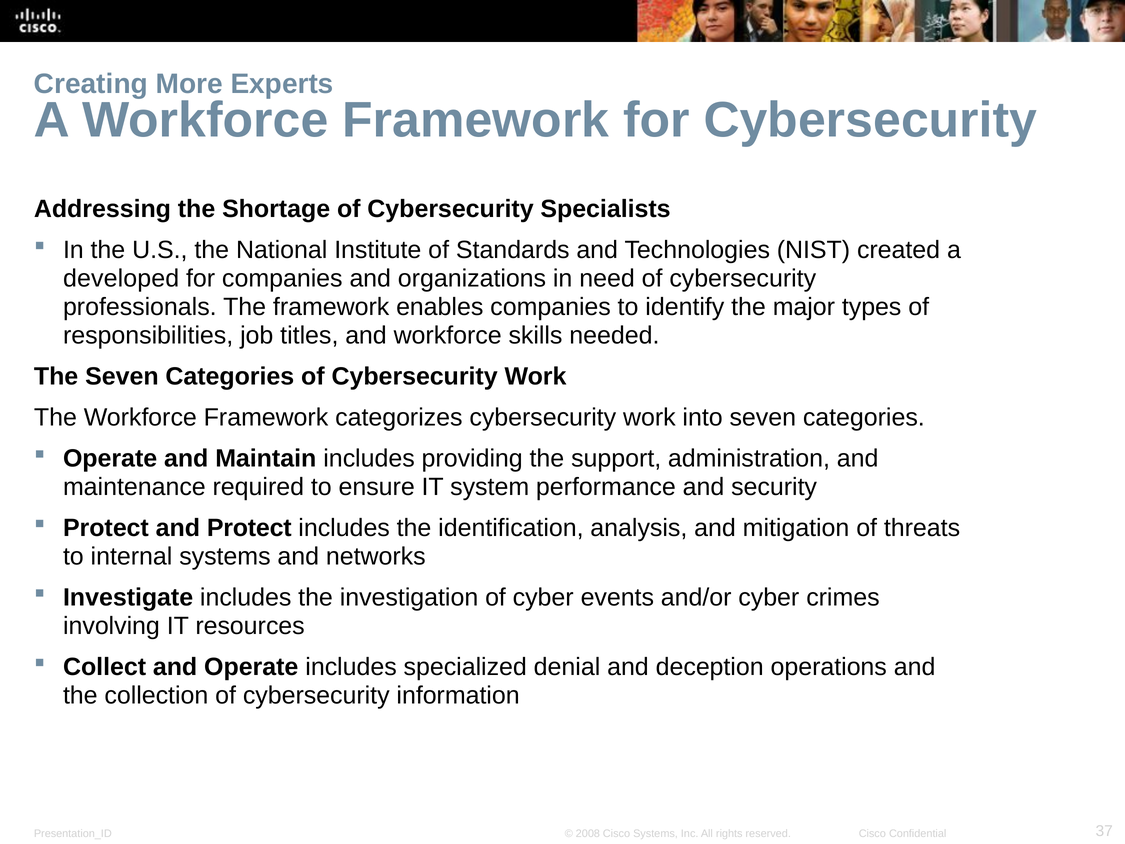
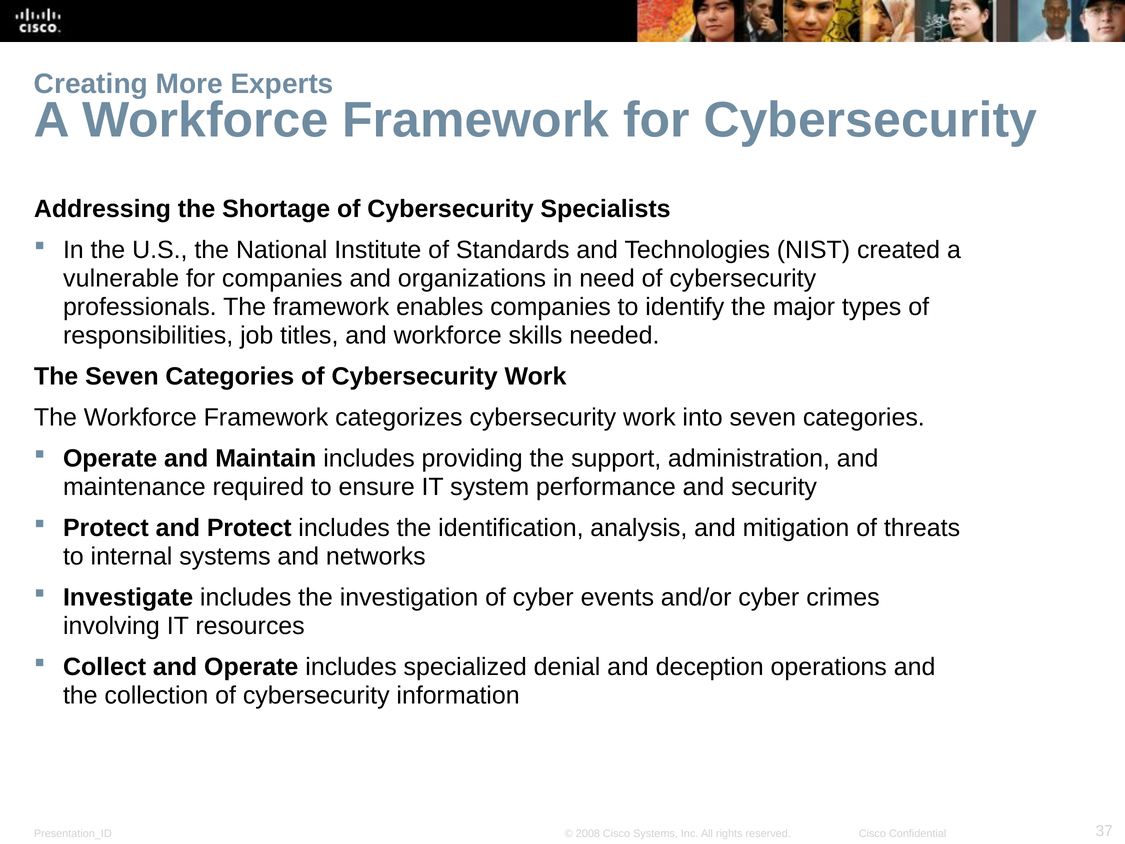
developed: developed -> vulnerable (121, 278)
